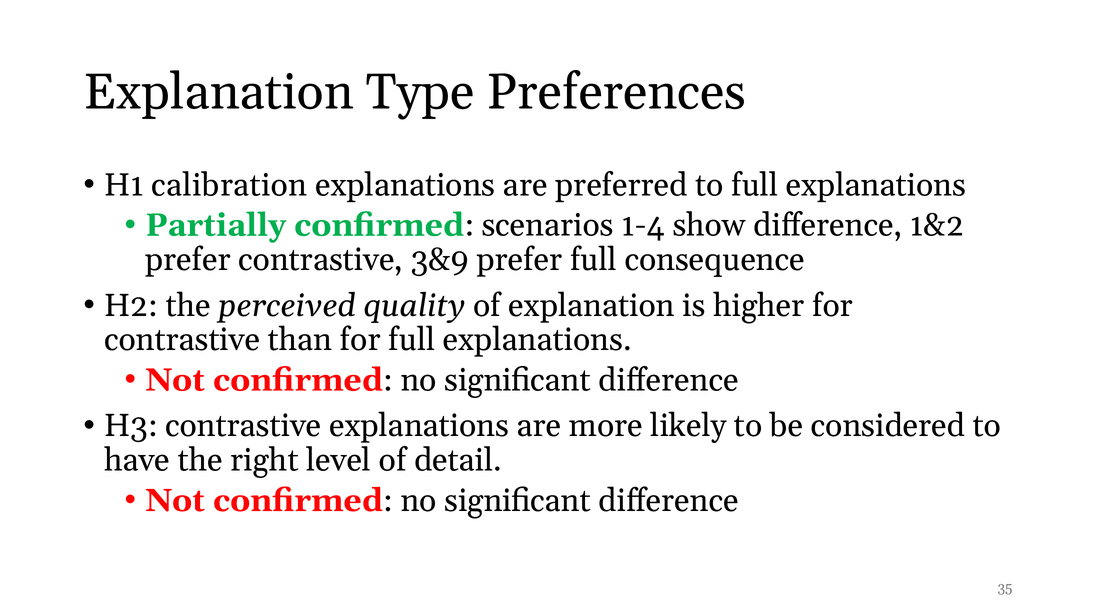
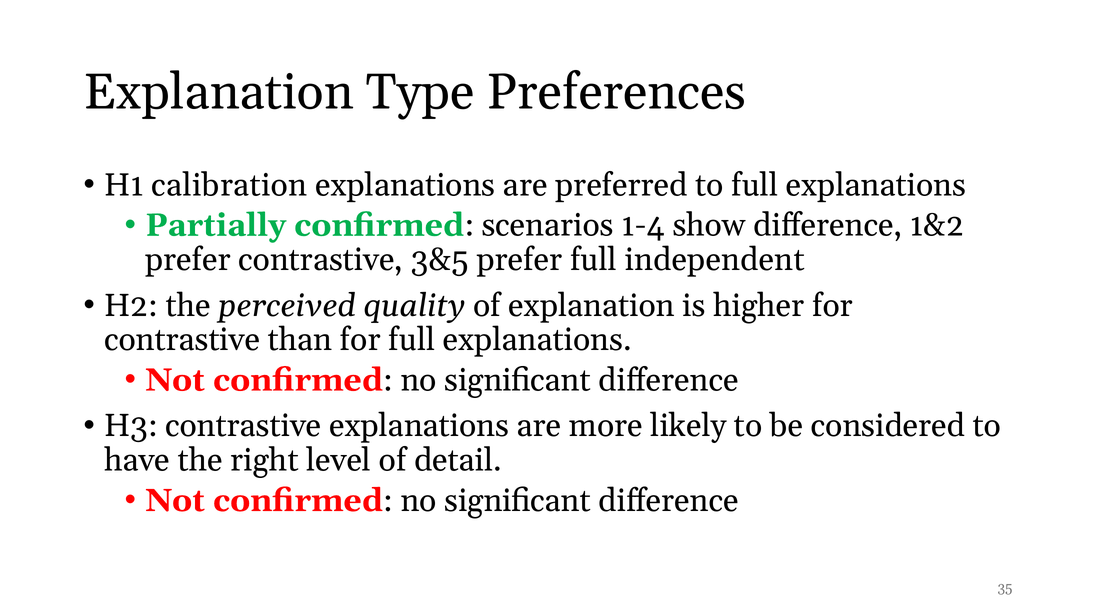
3&9: 3&9 -> 3&5 (440, 260)
consequence: consequence -> independent (715, 260)
